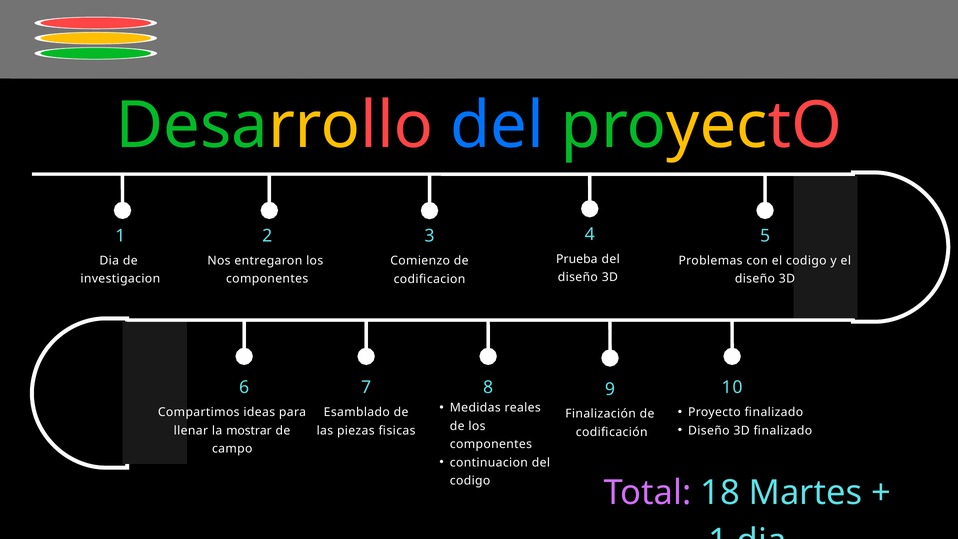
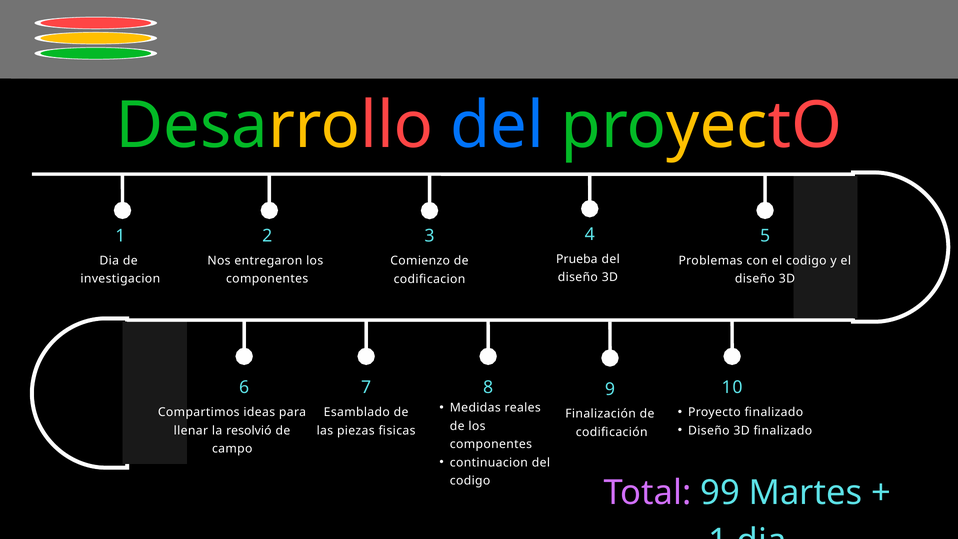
mostrar: mostrar -> resolvió (249, 431)
18: 18 -> 99 (720, 493)
